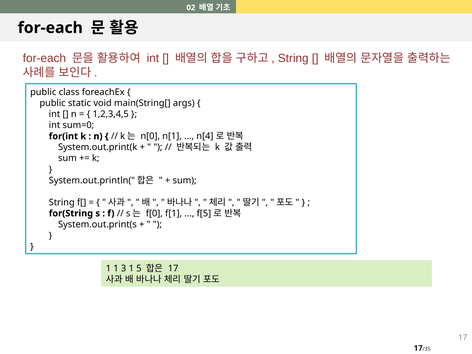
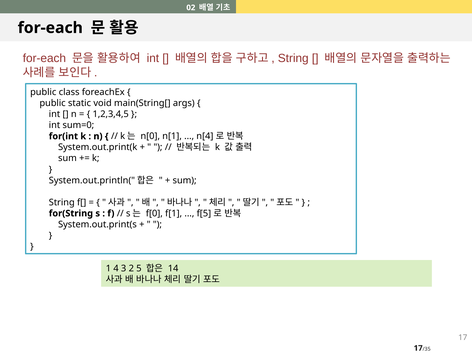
1 1: 1 -> 4 (116, 268)
3 1: 1 -> 2 (131, 268)
17: 17 -> 14 (173, 268)
